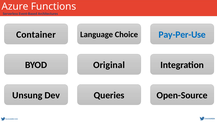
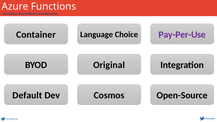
Pay-Per-Use colour: blue -> purple (182, 35)
Unsung: Unsung -> Default (27, 95)
Queries: Queries -> Cosmos (109, 95)
